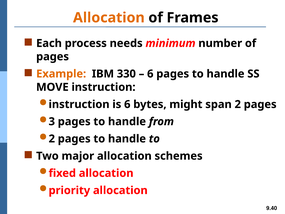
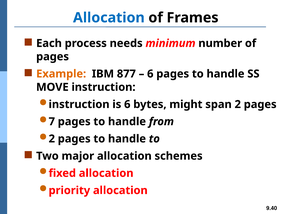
Allocation colour: orange -> blue (109, 18)
330: 330 -> 877 (126, 74)
3: 3 -> 7 (52, 121)
